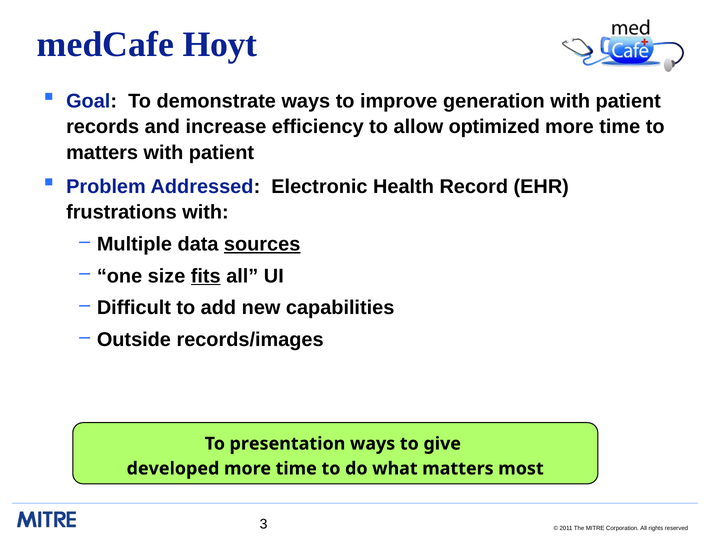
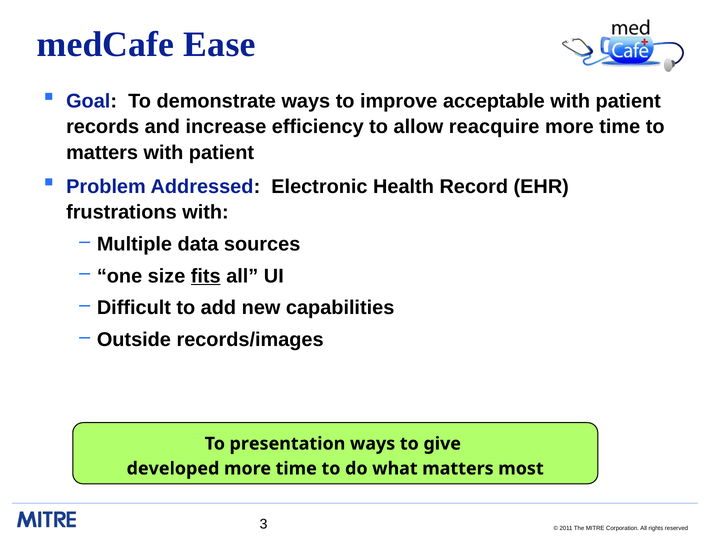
Hoyt: Hoyt -> Ease (220, 44)
generation: generation -> acceptable (494, 101)
optimized: optimized -> reacquire (494, 127)
sources underline: present -> none (262, 244)
